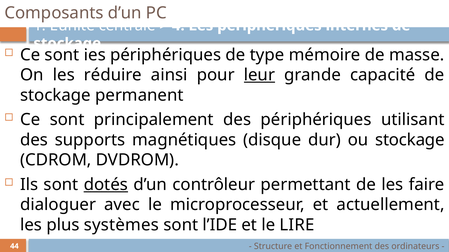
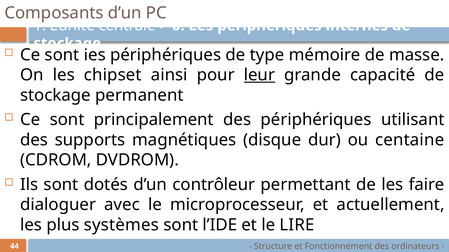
4: 4 -> 0 (178, 26)
réduire: réduire -> chipset (113, 75)
ou stockage: stockage -> centaine (410, 140)
dotés underline: present -> none (106, 185)
